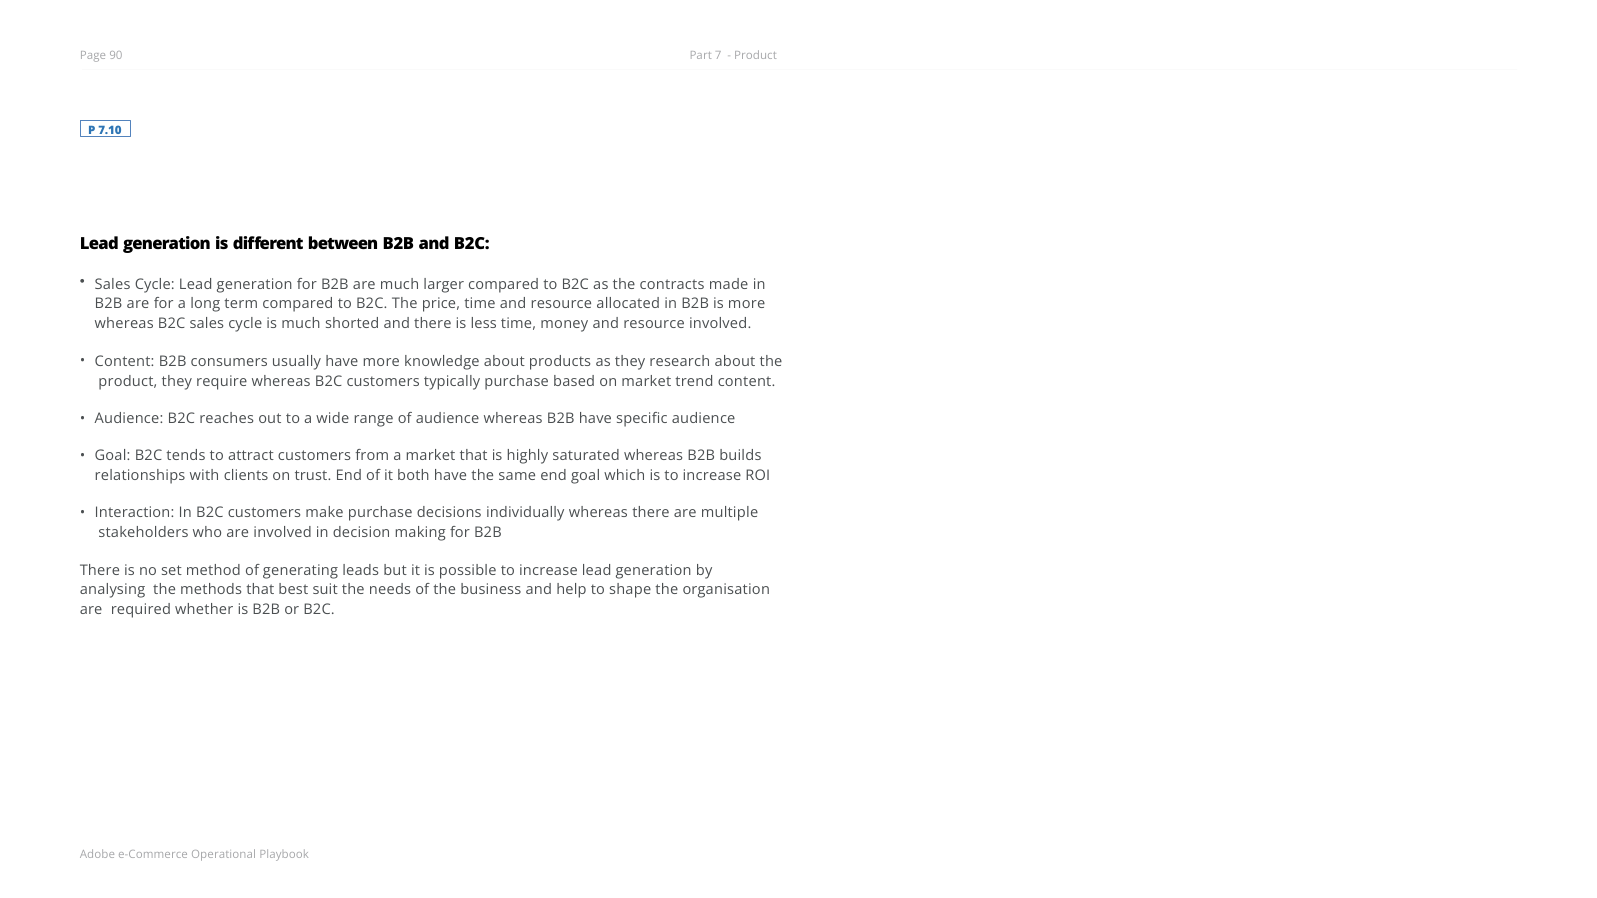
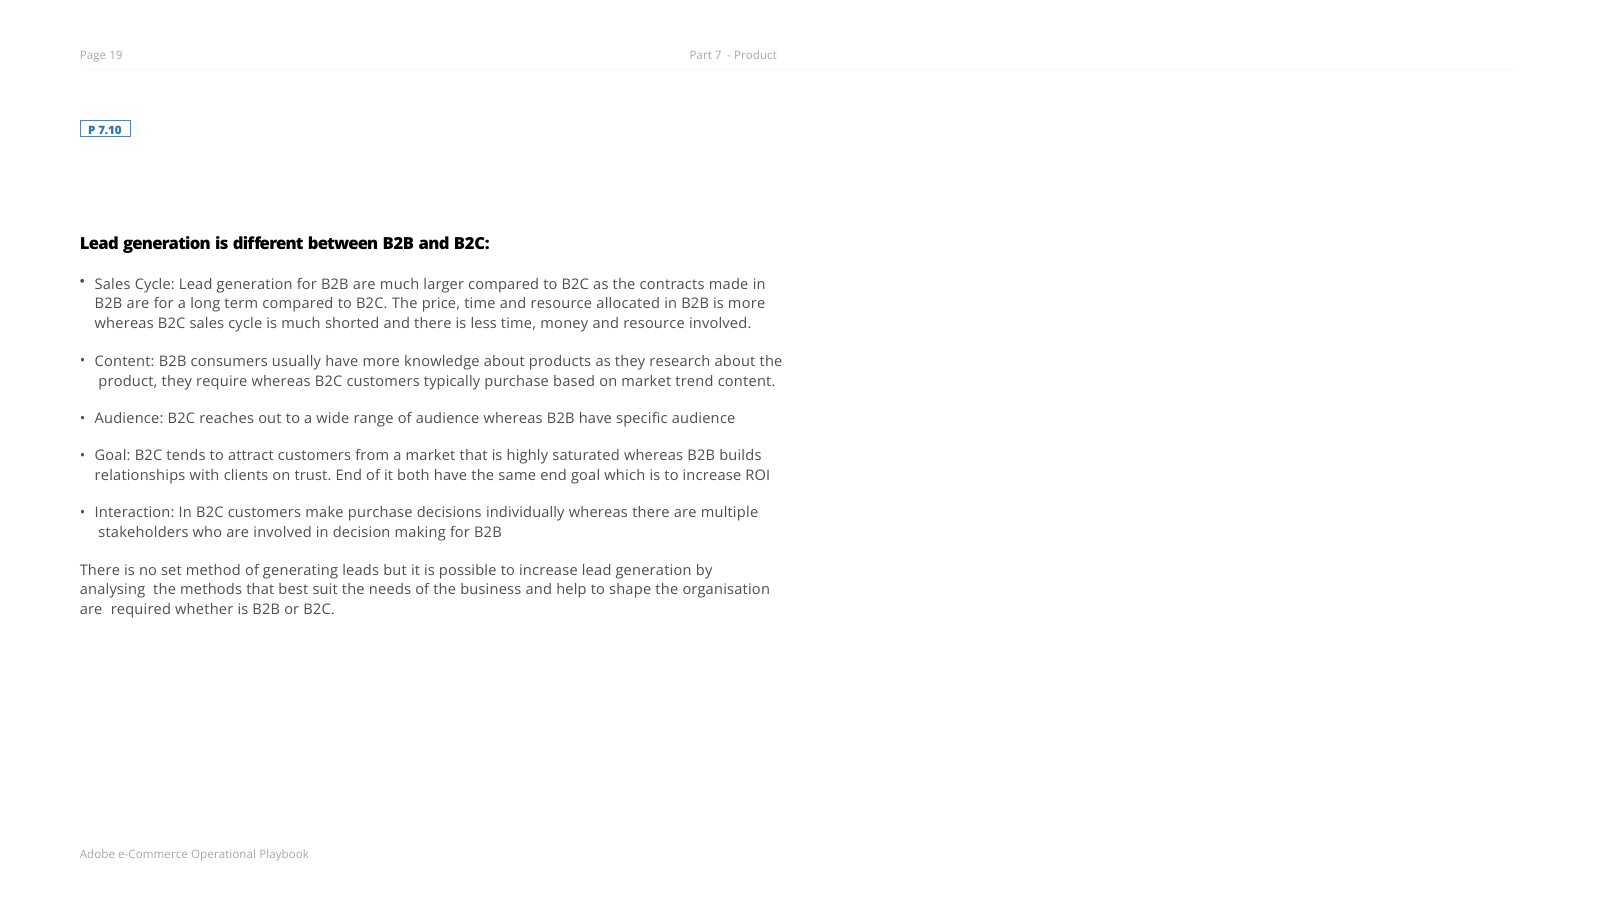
90: 90 -> 19 (116, 56)
